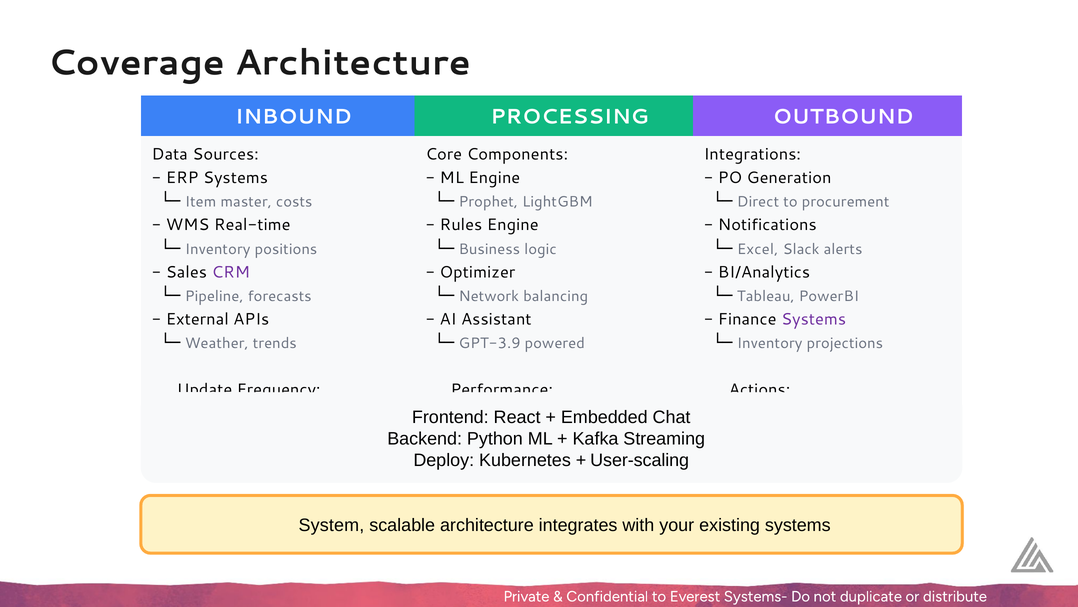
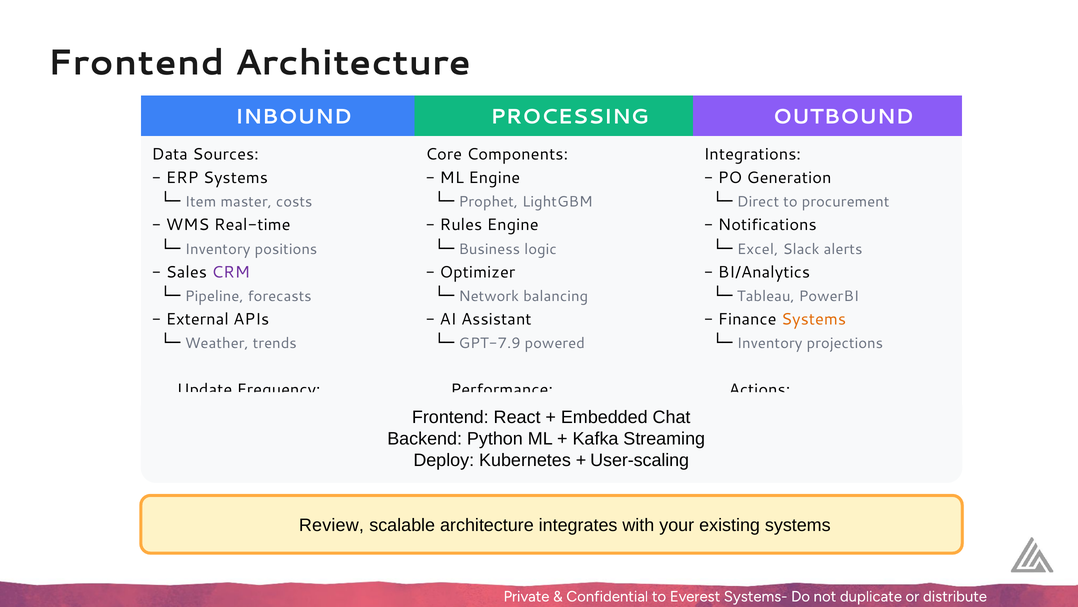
Coverage: Coverage -> Frontend (136, 63)
Systems colour: purple -> orange (814, 319)
GPT-3.9: GPT-3.9 -> GPT-7.9 (490, 343)
System: System -> Review (331, 525)
